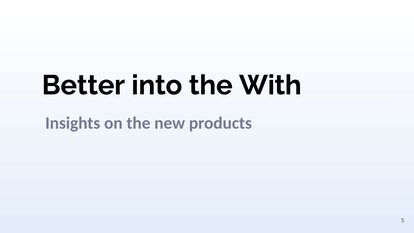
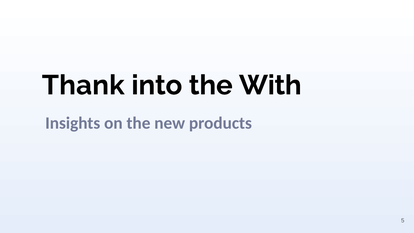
Better: Better -> Thank (83, 85)
